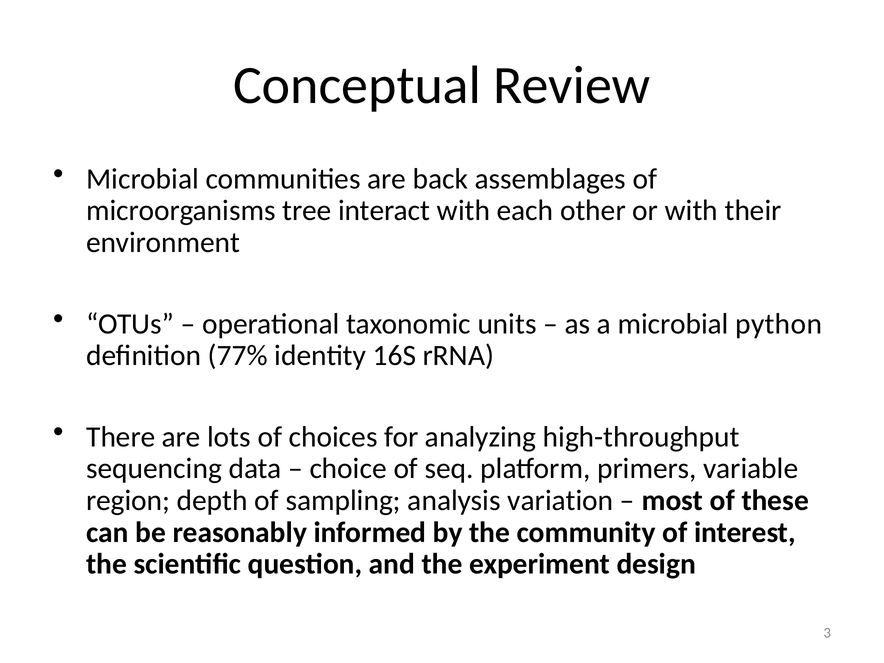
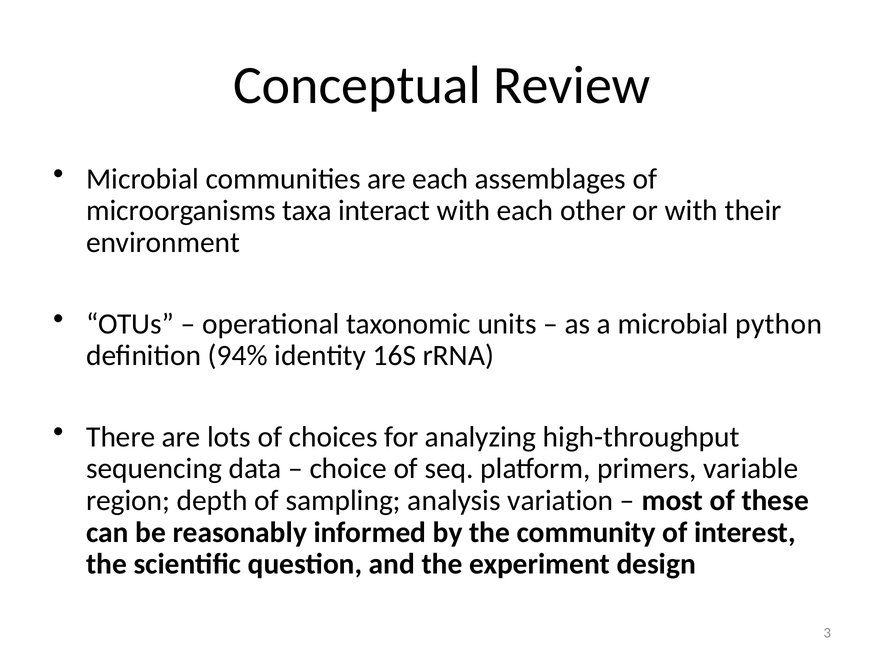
are back: back -> each (440, 179)
tree: tree -> taxa (307, 211)
77%: 77% -> 94% (238, 356)
